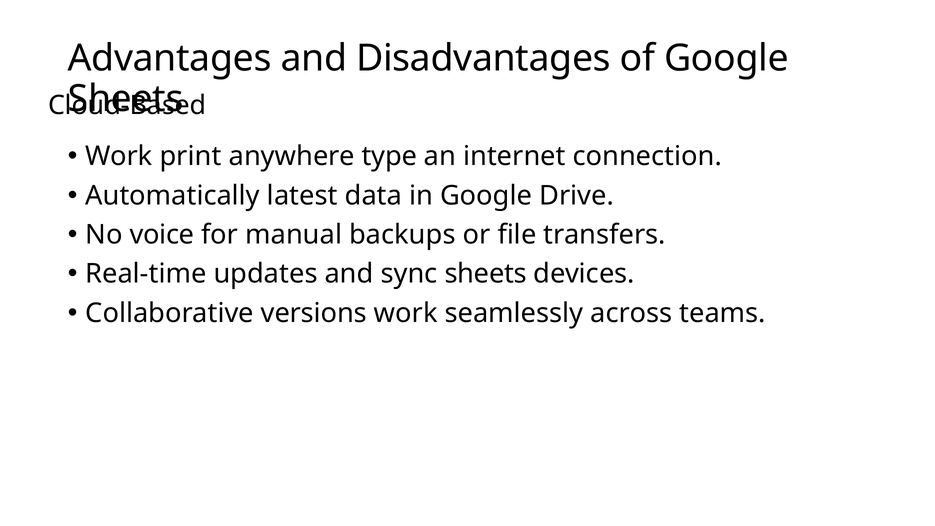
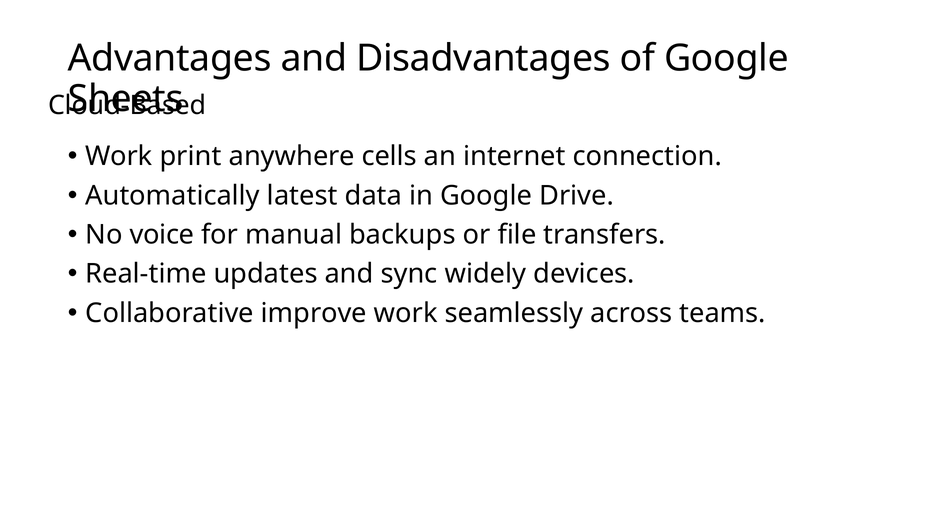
type: type -> cells (389, 156)
sync sheets: sheets -> widely (486, 274)
versions: versions -> improve (314, 313)
